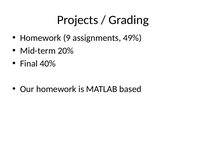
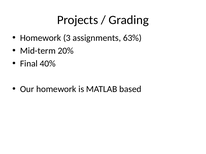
9: 9 -> 3 (67, 38)
49%: 49% -> 63% (132, 38)
